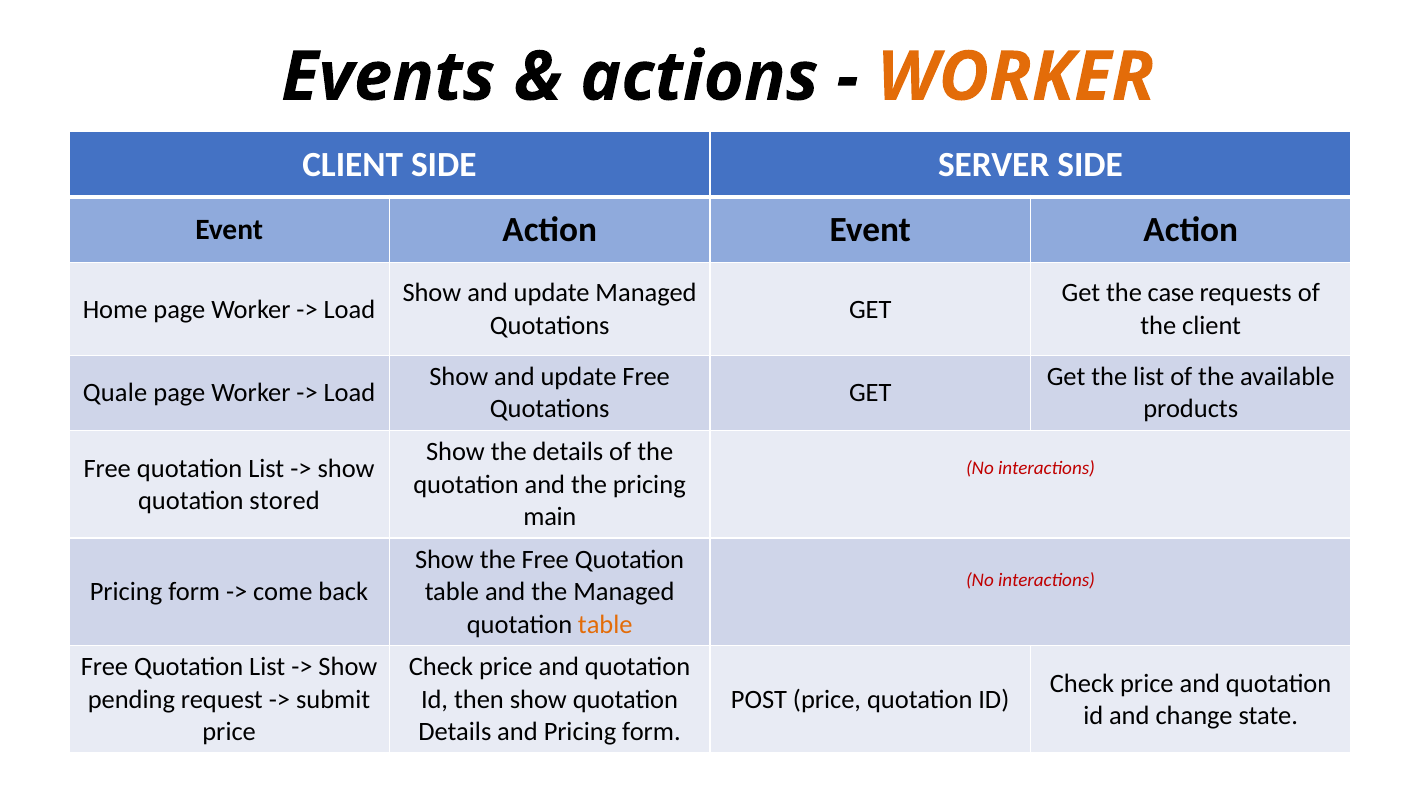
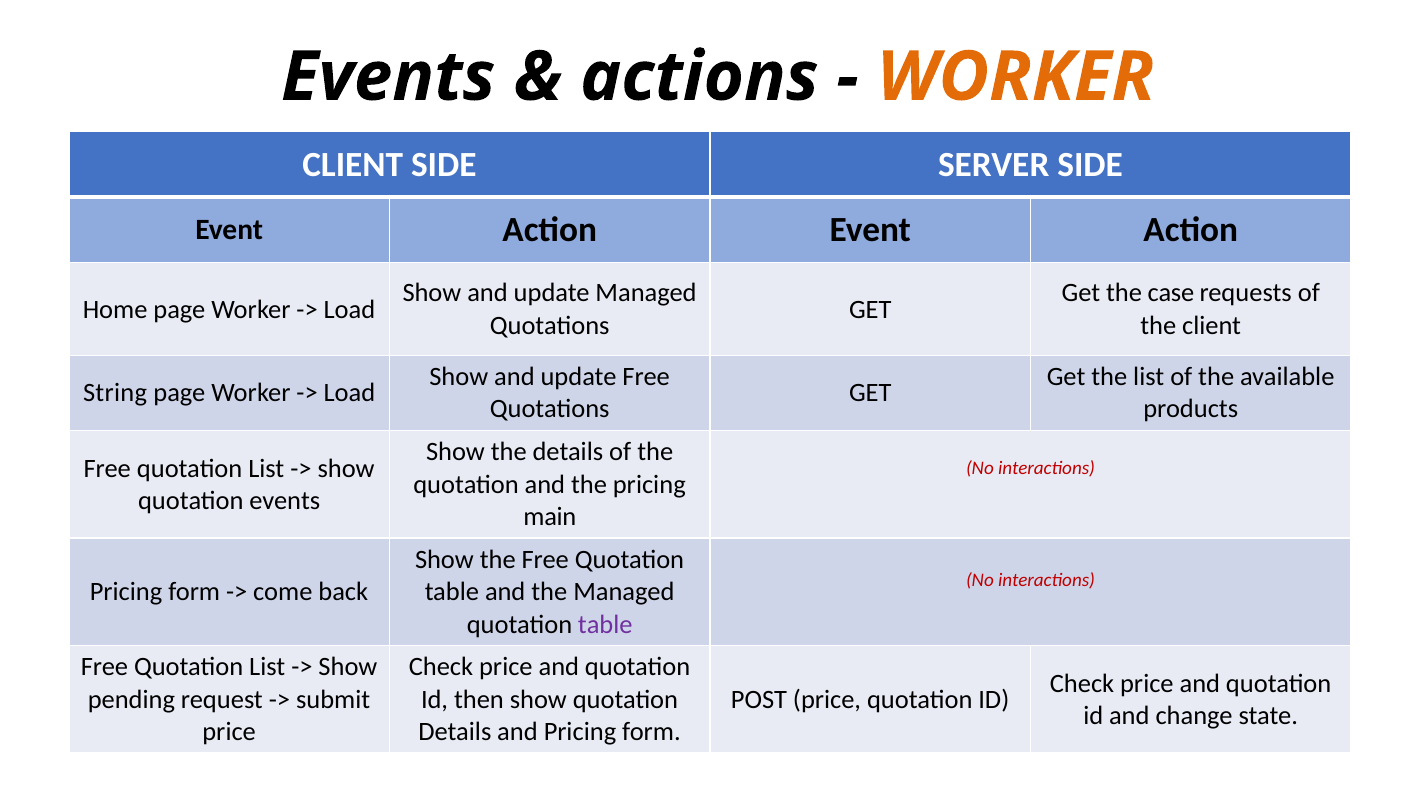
Quale: Quale -> String (115, 393)
quotation stored: stored -> events (285, 501)
table colour: orange -> purple (605, 624)
